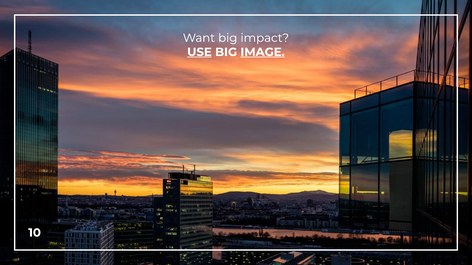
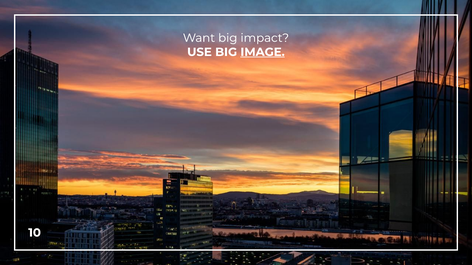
USE underline: present -> none (199, 52)
